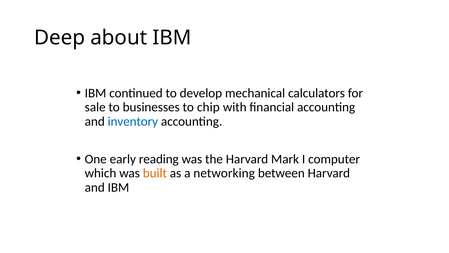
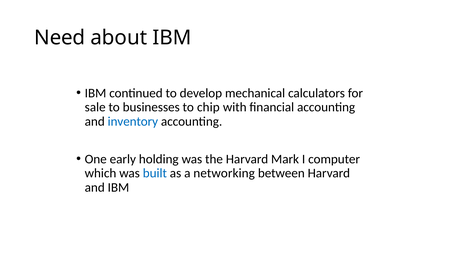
Deep: Deep -> Need (60, 38)
reading: reading -> holding (159, 159)
built colour: orange -> blue (155, 173)
